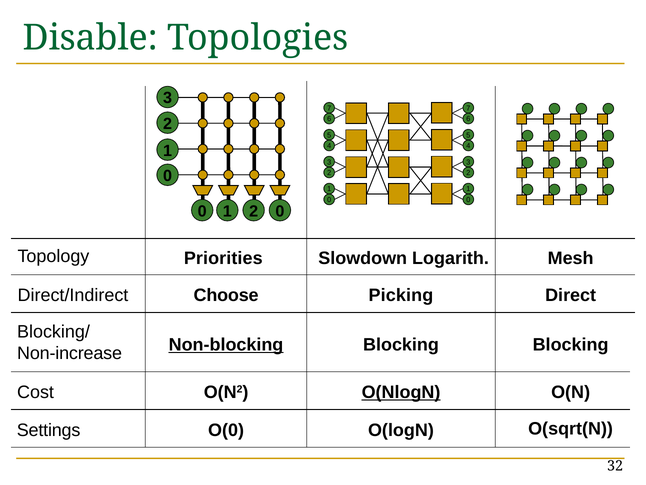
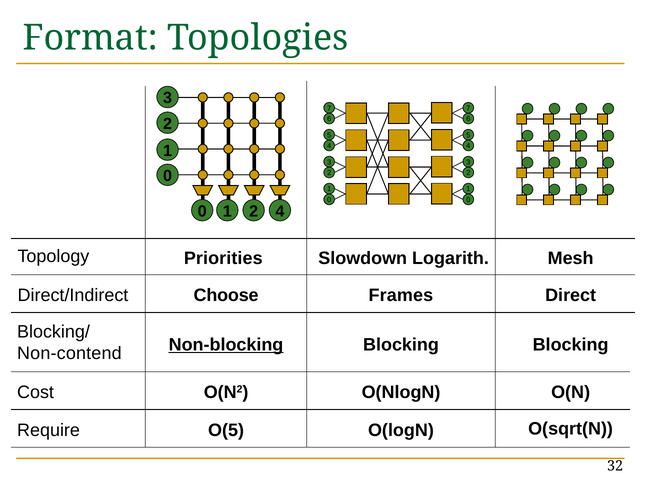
Disable: Disable -> Format (90, 38)
0 0: 0 -> 4 (280, 211)
Picking: Picking -> Frames (401, 295)
Non-increase: Non-increase -> Non-contend (69, 353)
O(NlogN underline: present -> none (401, 392)
Settings: Settings -> Require (49, 430)
O(0: O(0 -> O(5 (226, 430)
